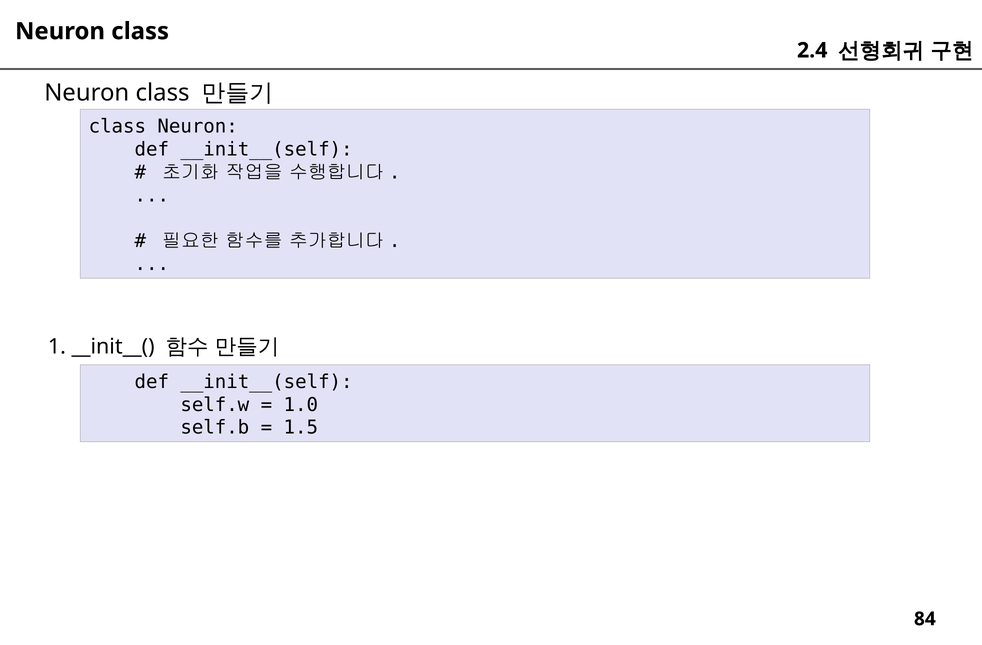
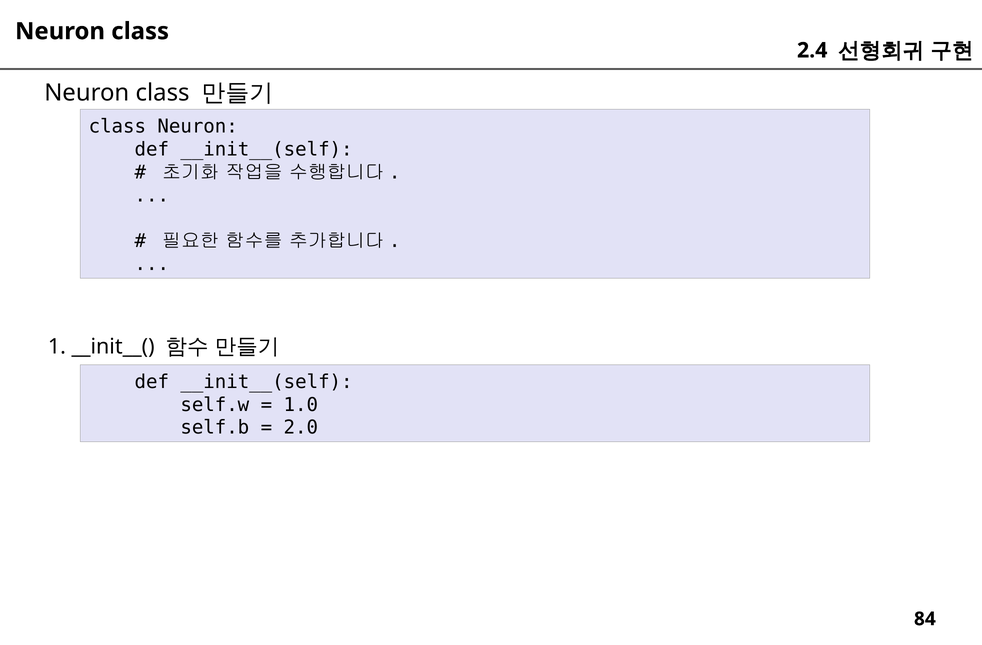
1.5: 1.5 -> 2.0 (301, 428)
